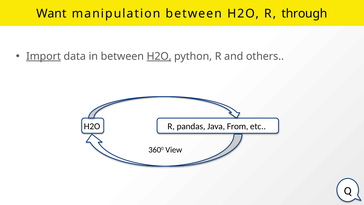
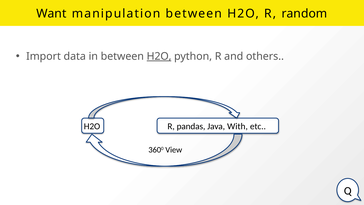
through: through -> random (304, 14)
Import underline: present -> none (44, 56)
From: From -> With (237, 126)
